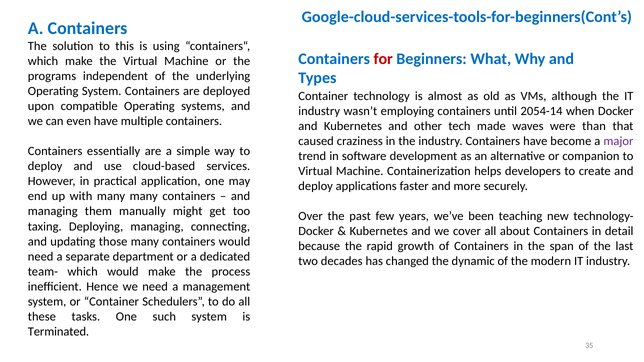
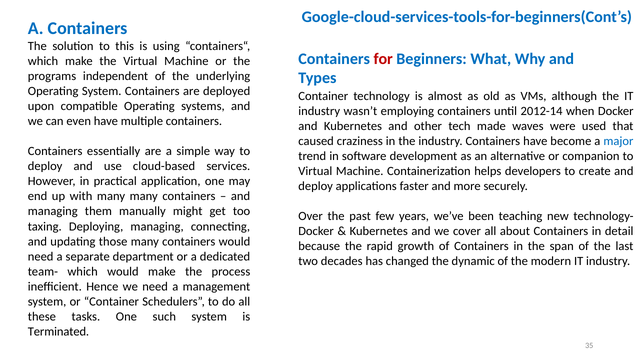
2054-14: 2054-14 -> 2012-14 (542, 111)
than: than -> used (594, 126)
major colour: purple -> blue (618, 141)
